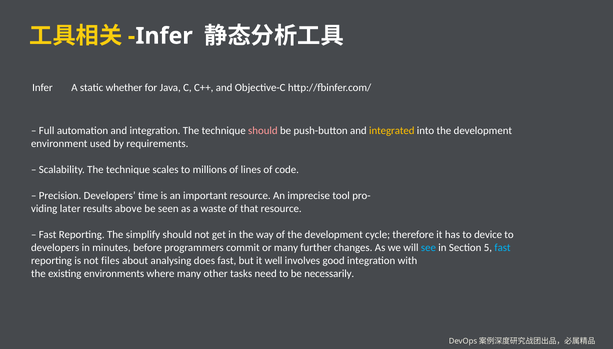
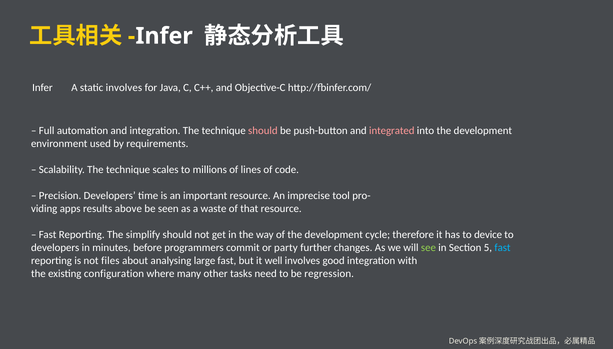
static whether: whether -> involves (124, 88)
integrated colour: yellow -> pink (392, 131)
later: later -> apps (70, 209)
or many: many -> party (286, 248)
see colour: light blue -> light green (428, 248)
does: does -> large (205, 261)
environments: environments -> configuration (114, 274)
necessarily: necessarily -> regression (329, 274)
